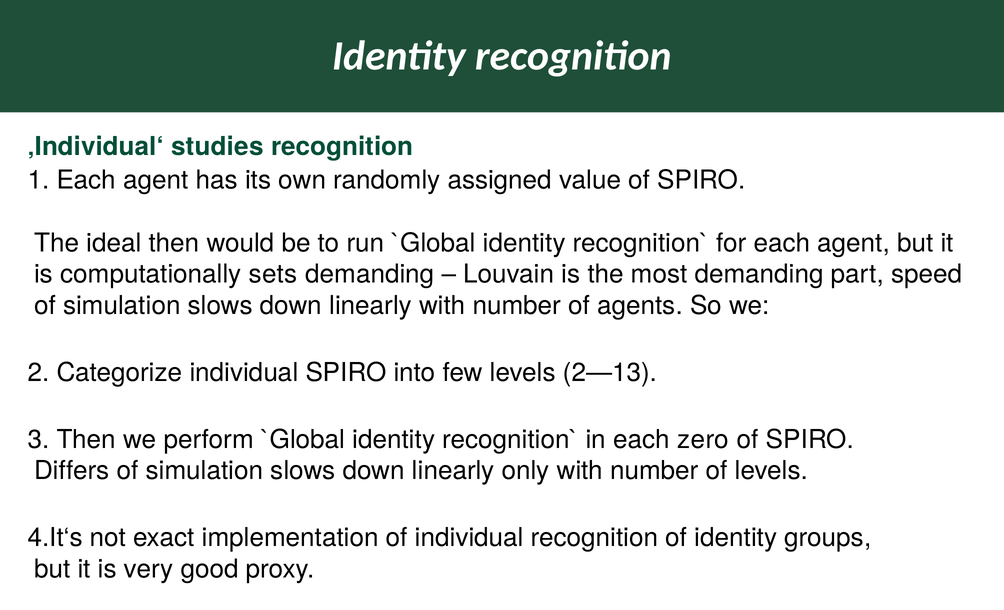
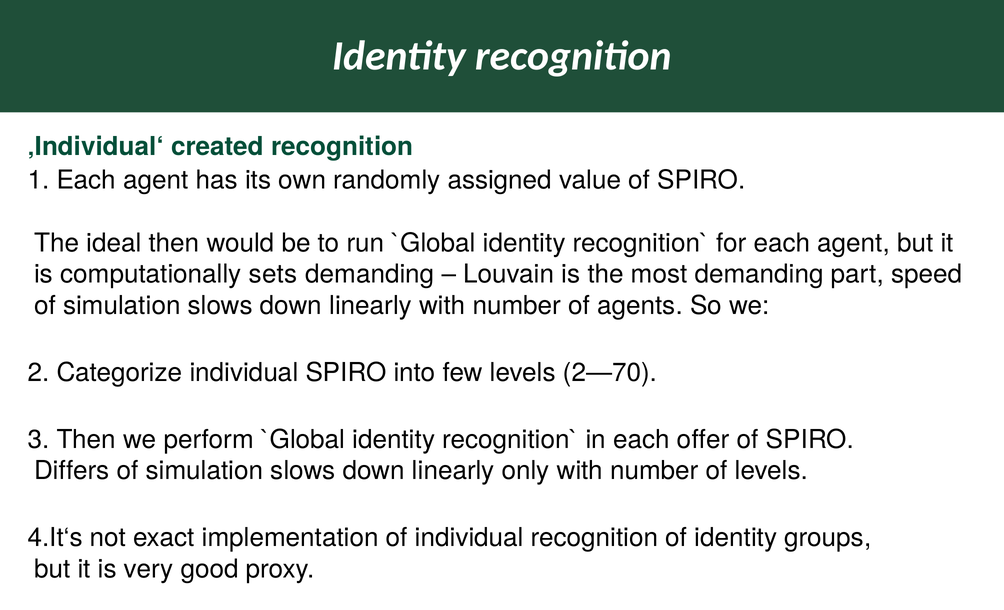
studies: studies -> created (217, 147)
2—13: 2—13 -> 2—70 (610, 373)
zero: zero -> offer (703, 440)
